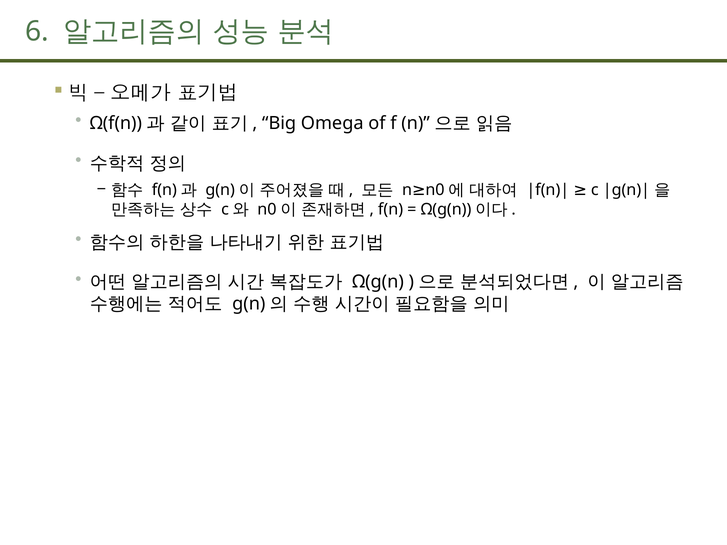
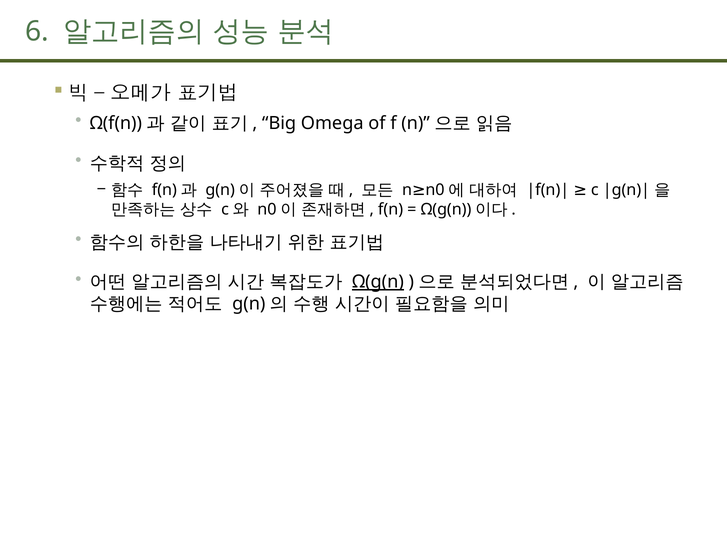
Ω(g(n underline: none -> present (378, 282)
